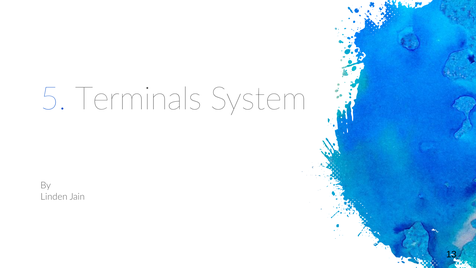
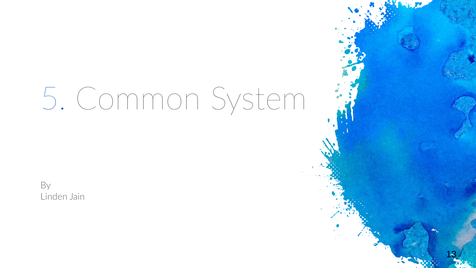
Terminals: Terminals -> Common (138, 99)
